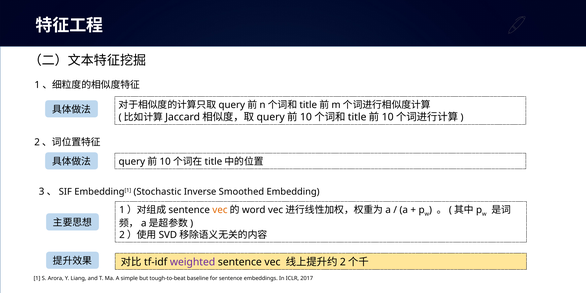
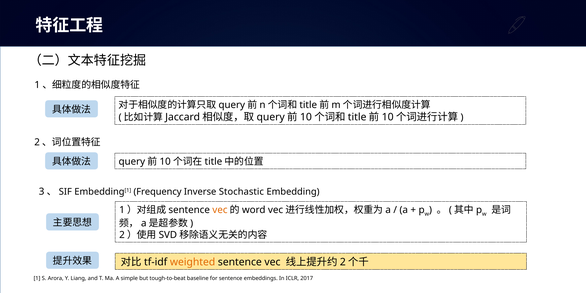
Stochastic: Stochastic -> Frequency (158, 192)
Smoothed: Smoothed -> Stochastic (241, 192)
weighted colour: purple -> orange (193, 262)
